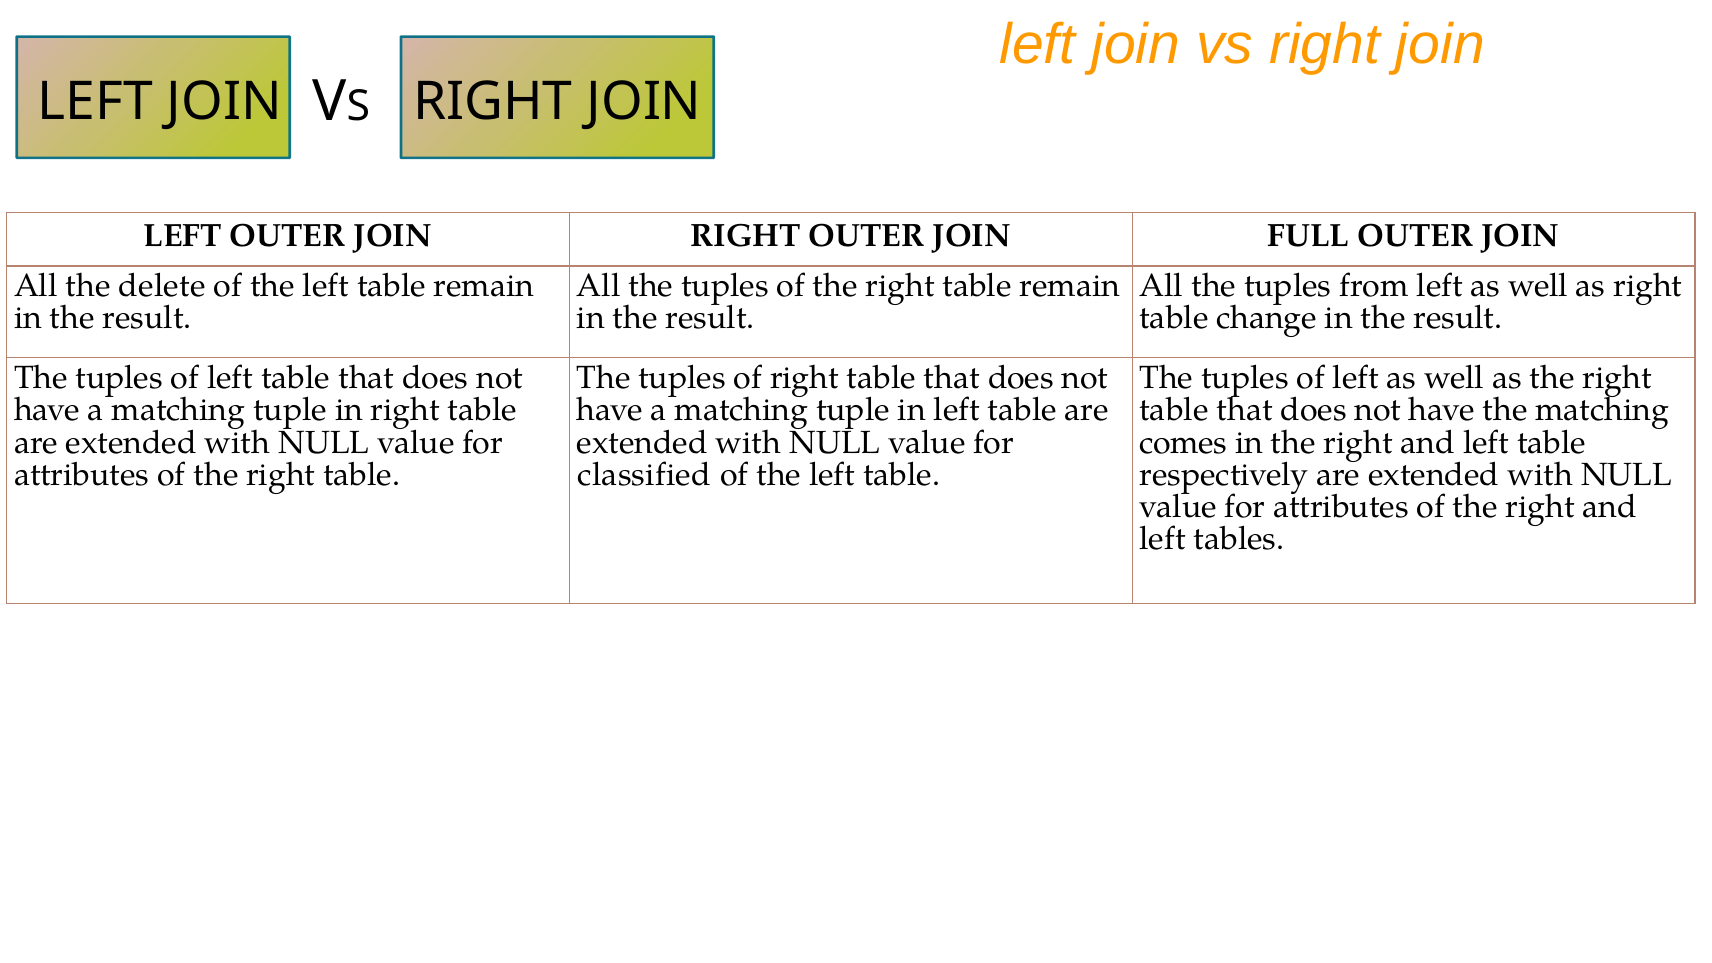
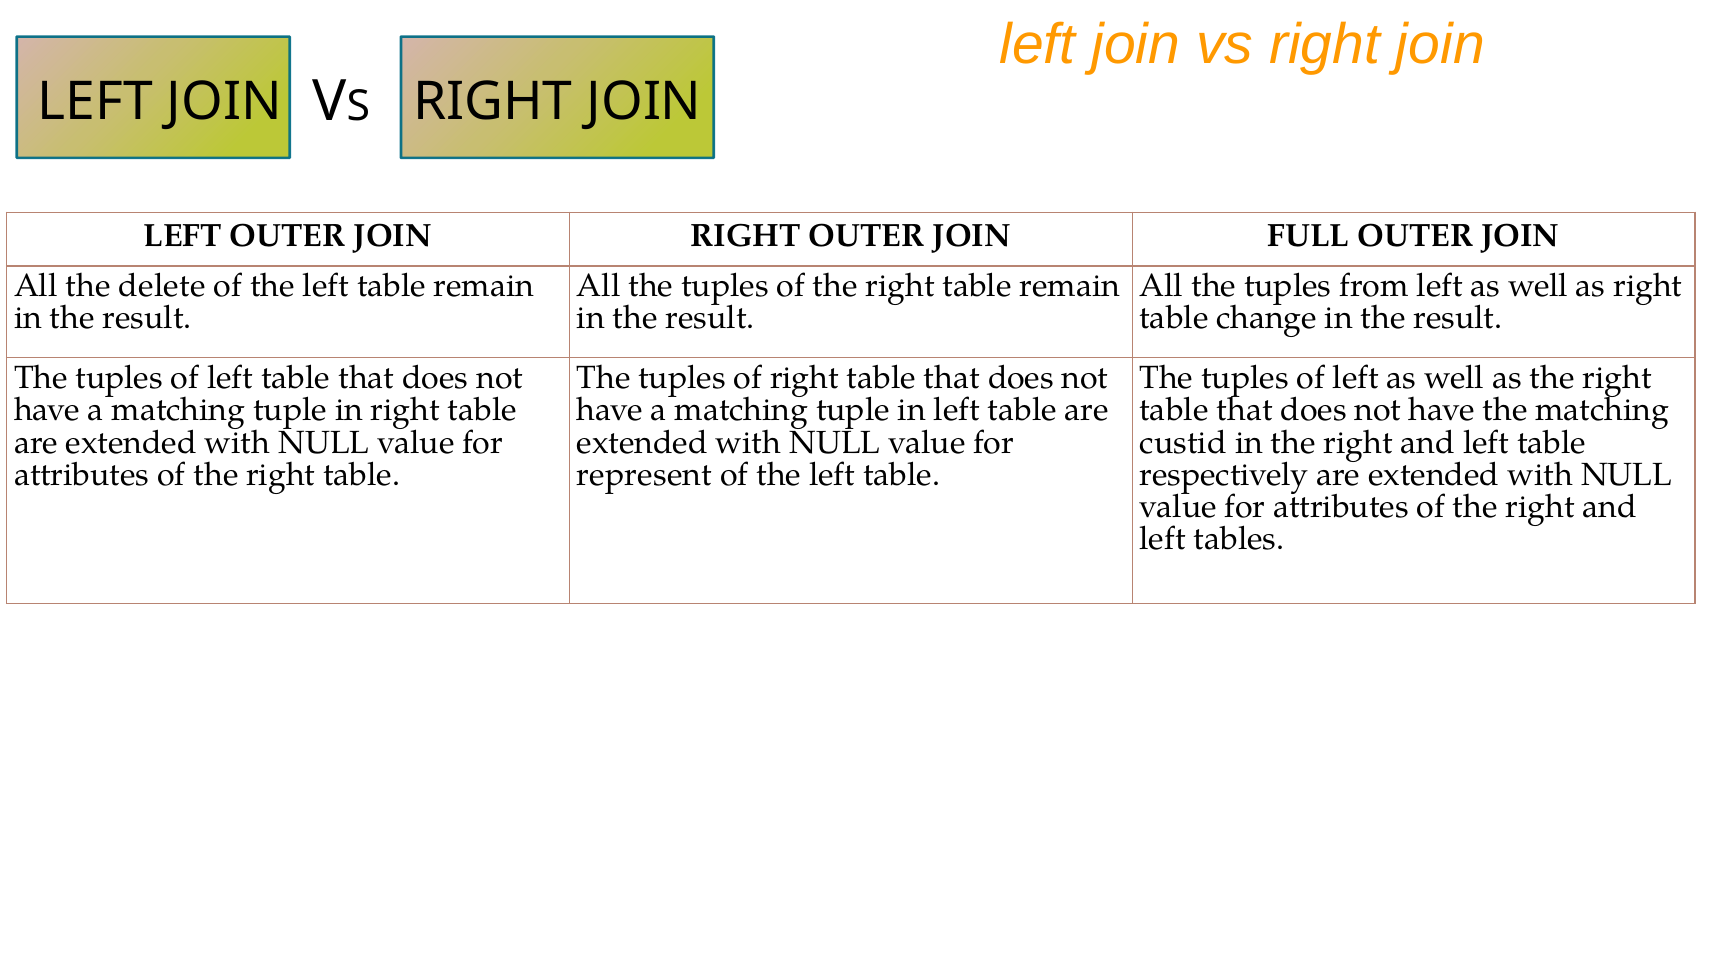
comes: comes -> custid (1183, 442)
classified: classified -> represent (644, 475)
